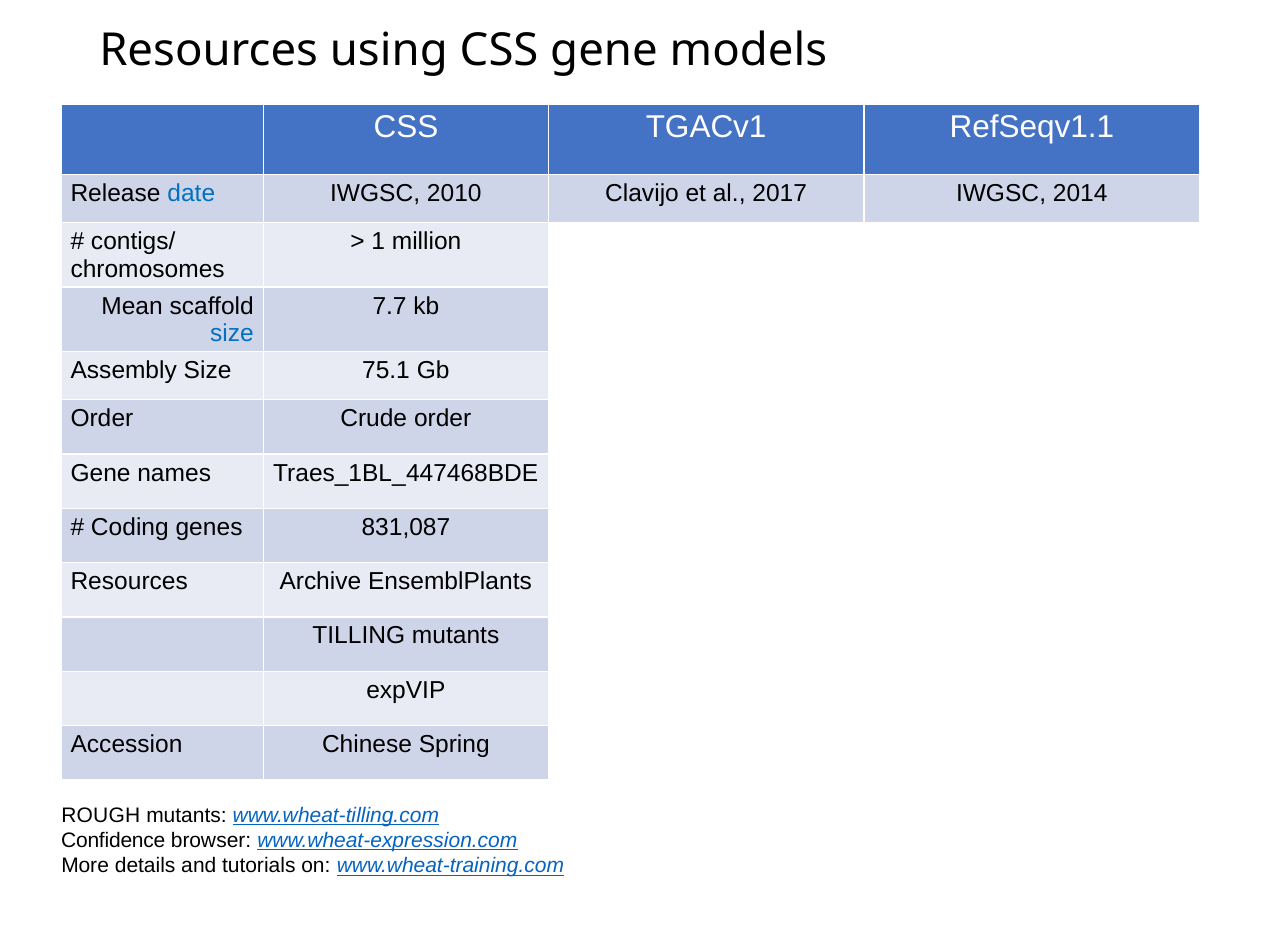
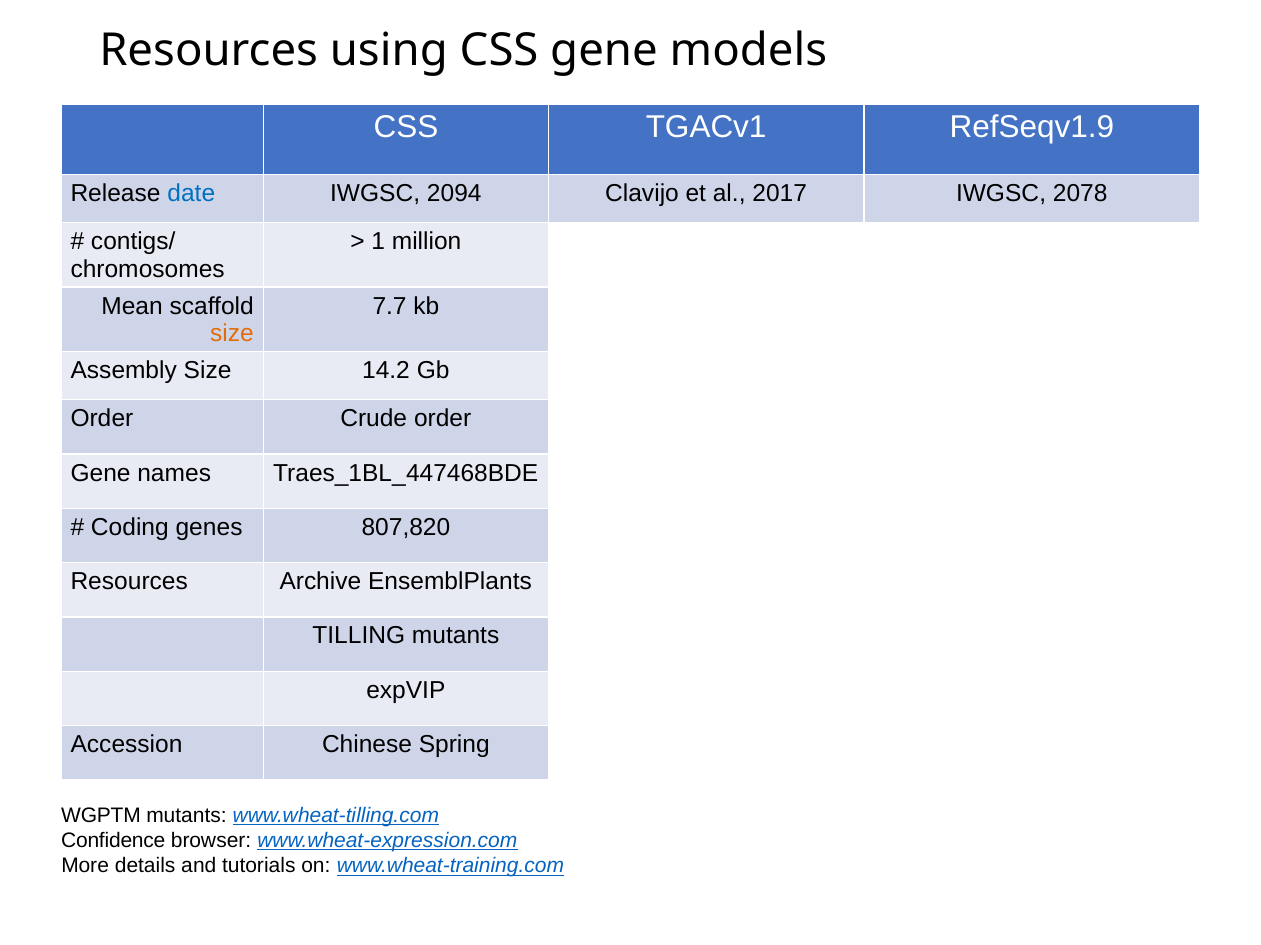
RefSeqv1.1: RefSeqv1.1 -> RefSeqv1.9 (1032, 128)
2010: 2010 -> 2094 (454, 194)
2014: 2014 -> 2078 (1080, 194)
size colour: blue -> orange (232, 334)
75.1: 75.1 -> 14.2 (386, 371)
831,087: 831,087 -> 807,820 (406, 528)
ROUGH: ROUGH -> WGPTM (101, 816)
